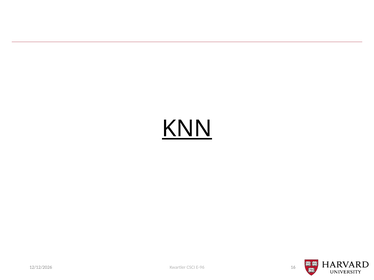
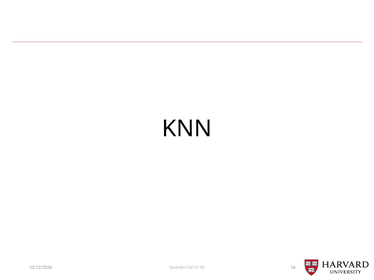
KNN underline: present -> none (187, 129)
